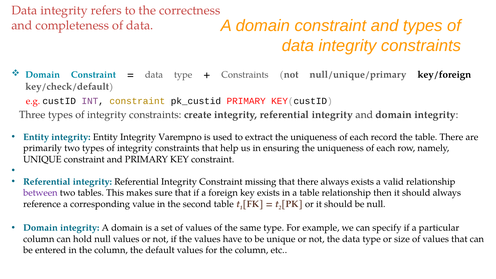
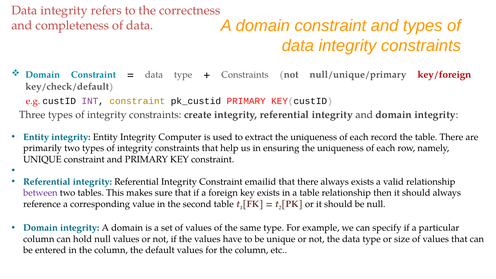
key/foreign colour: black -> red (444, 75)
Varempno: Varempno -> Computer (180, 137)
missing: missing -> emailid (261, 182)
